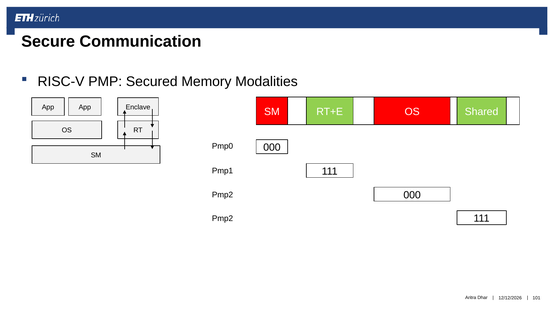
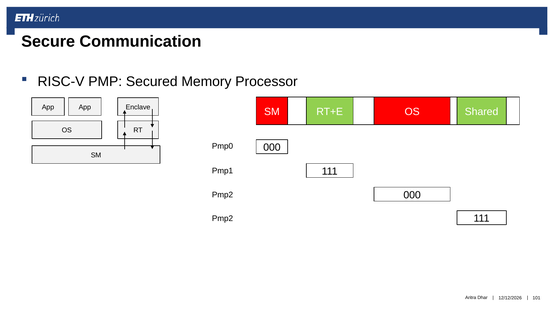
Modalities: Modalities -> Processor (267, 82)
